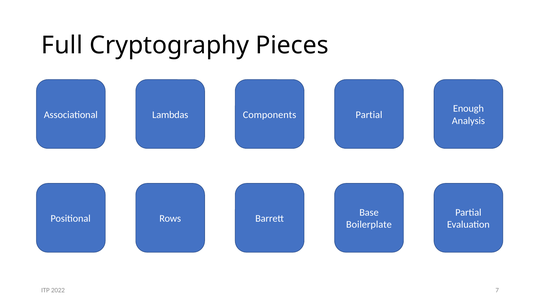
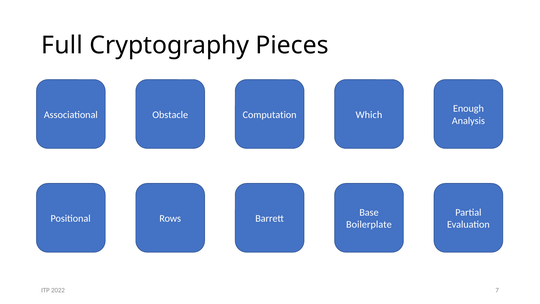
Lambdas: Lambdas -> Obstacle (170, 115)
Components: Components -> Computation (270, 115)
Partial: Partial -> Which (369, 115)
